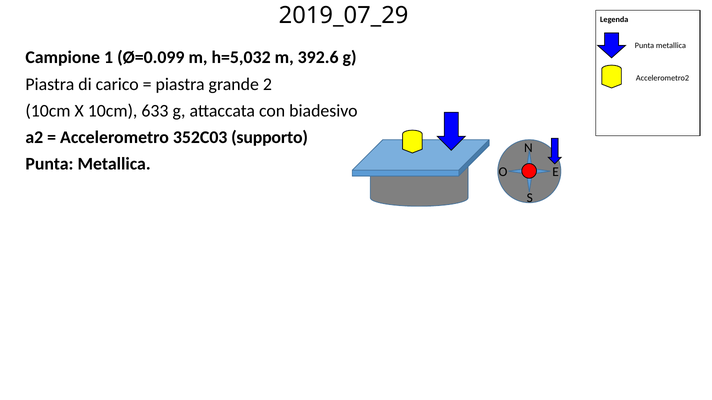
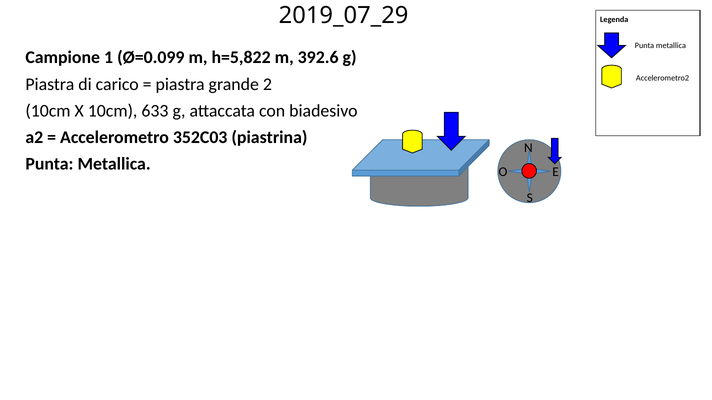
h=5,032: h=5,032 -> h=5,822 (241, 58)
supporto: supporto -> piastrina (269, 138)
